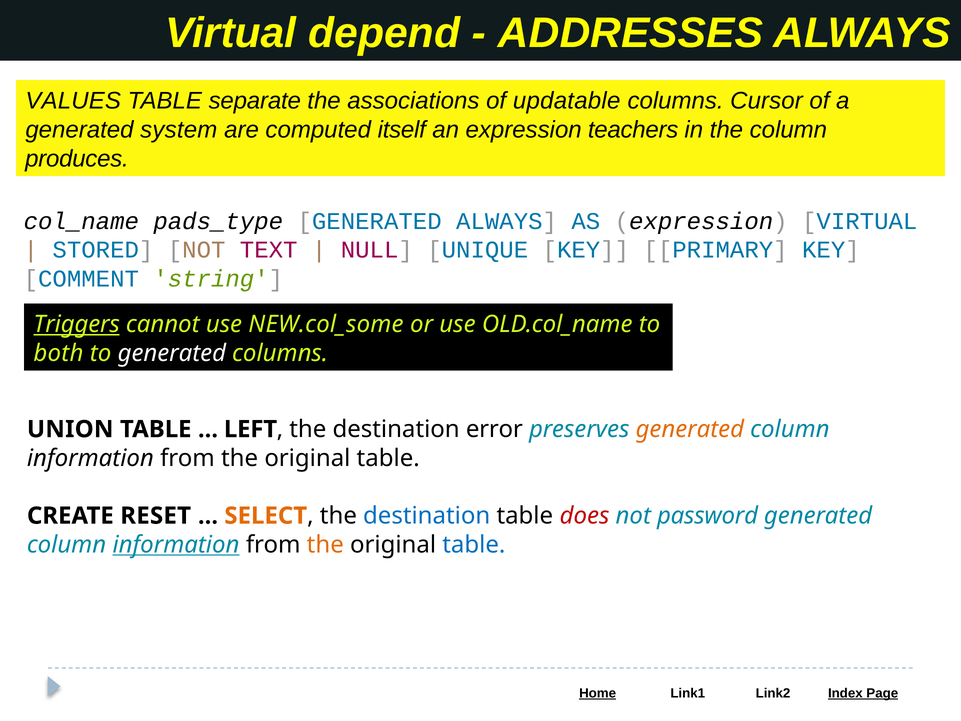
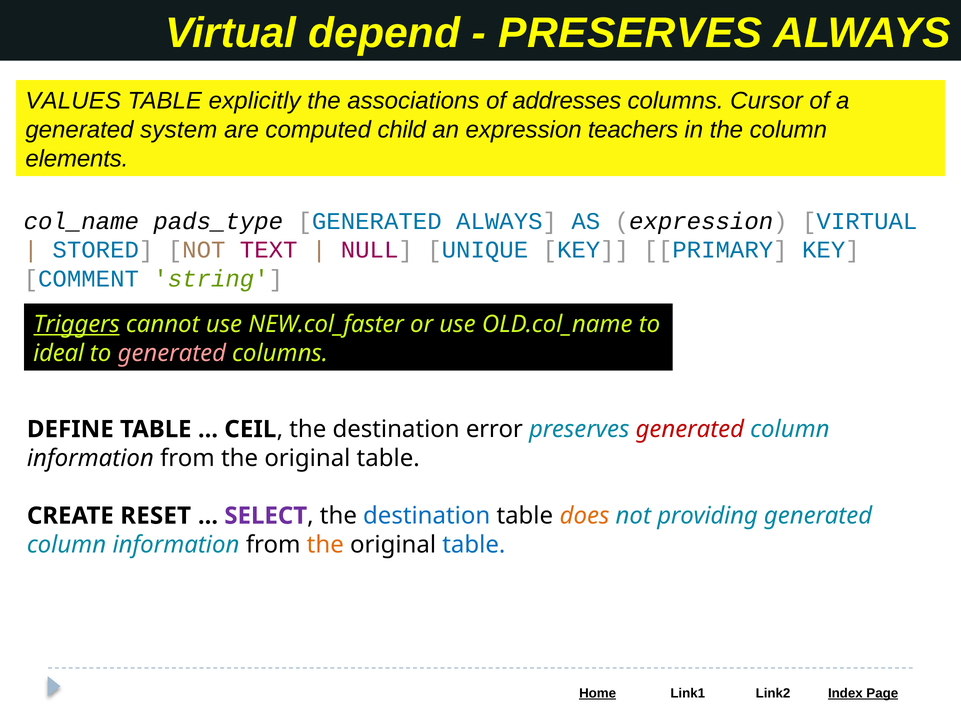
ADDRESSES: ADDRESSES -> PRESERVES (630, 33)
separate: separate -> explicitly (255, 101)
updatable: updatable -> addresses (567, 101)
itself: itself -> child (402, 130)
produces: produces -> elements (77, 159)
NEW.col_some: NEW.col_some -> NEW.col_faster (326, 324)
both: both -> ideal (59, 353)
generated colour: white -> pink (172, 353)
UNION: UNION -> DEFINE (70, 429)
LEFT: LEFT -> CEIL (250, 429)
generated colour: orange -> red (690, 429)
SELECT colour: orange -> purple (266, 516)
does colour: red -> orange (585, 516)
password: password -> providing (708, 516)
information underline: present -> none (176, 544)
